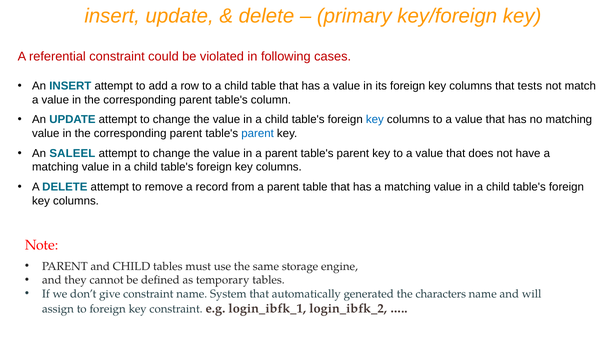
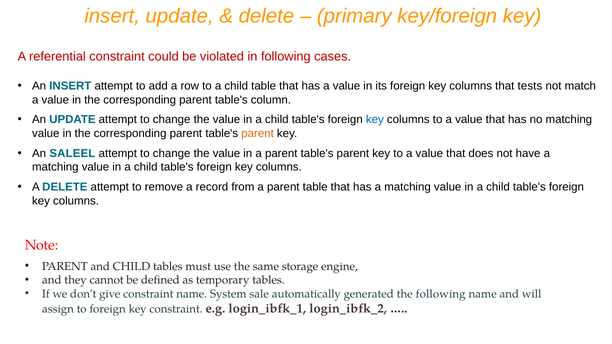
parent colour: blue -> orange (258, 134)
System that: that -> sale (259, 294)
the characters: characters -> following (441, 294)
